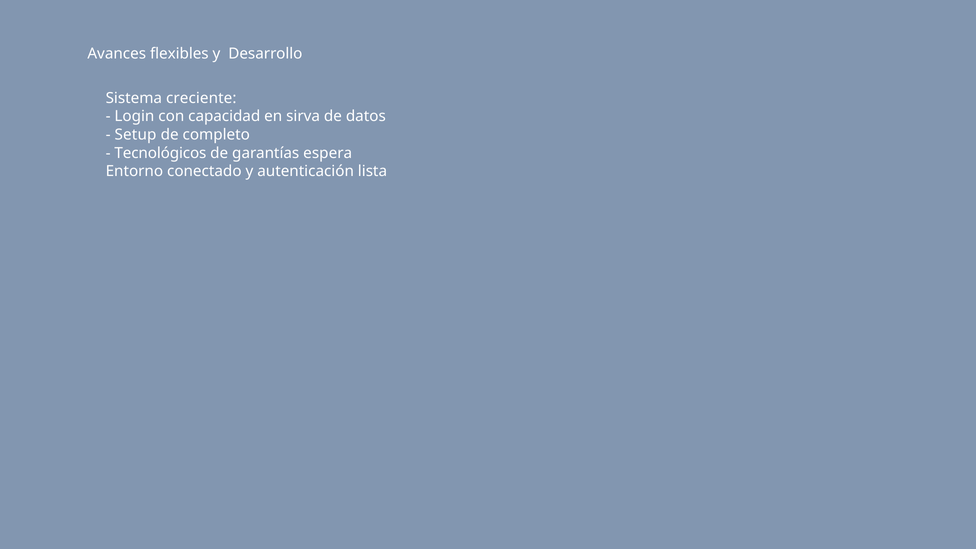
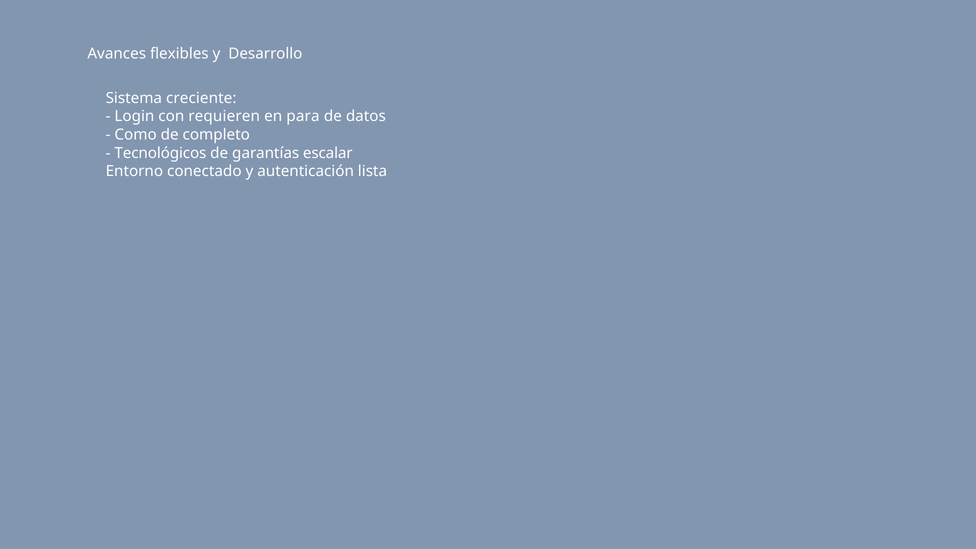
capacidad: capacidad -> requieren (224, 116)
sirva: sirva -> para (303, 116)
Setup: Setup -> Como (136, 135)
espera: espera -> escalar (328, 153)
